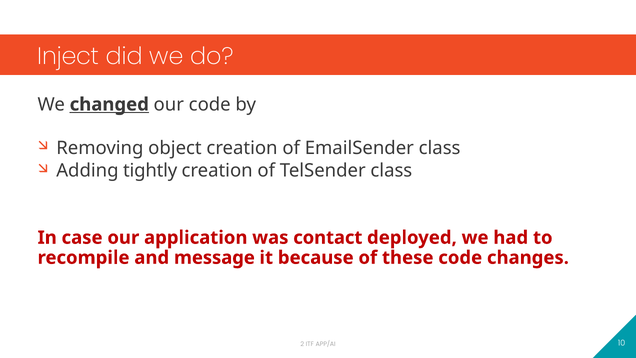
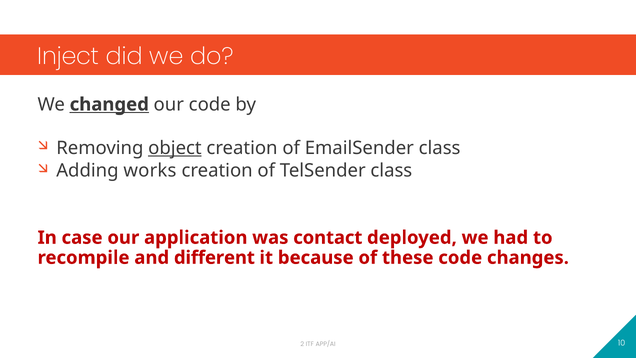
object underline: none -> present (175, 148)
tightly: tightly -> works (150, 171)
message: message -> different (214, 258)
